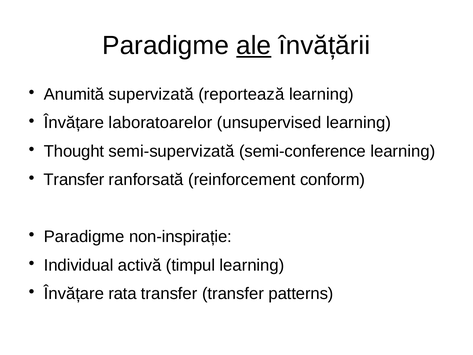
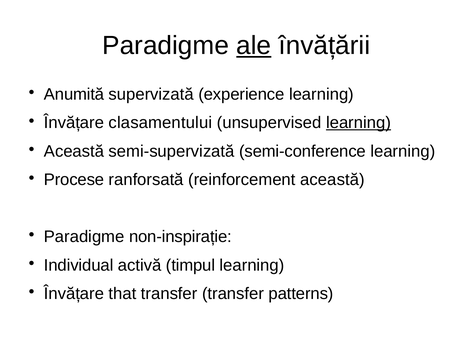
reportează: reportează -> experience (241, 94)
laboratoarelor: laboratoarelor -> clasamentului (160, 123)
learning underline: none -> present (358, 123)
Thought: Thought -> Această (74, 151)
Transfer: Transfer -> Procese (74, 180)
reinforcement conform: conform -> această (332, 180)
rata: rata -> that (123, 293)
